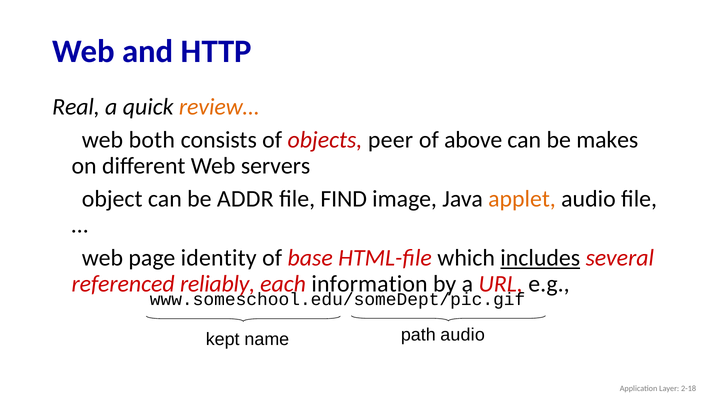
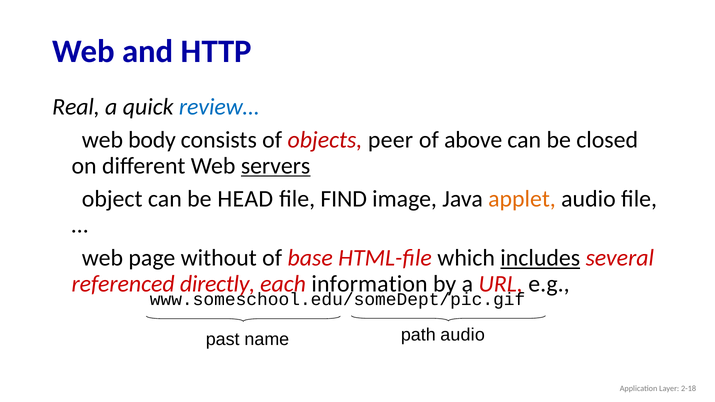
review… colour: orange -> blue (219, 107)
both: both -> body (152, 140)
makes: makes -> closed (607, 140)
servers underline: none -> present (276, 166)
ADDR: ADDR -> HEAD (245, 199)
identity: identity -> without (219, 258)
reliably: reliably -> directly (218, 284)
kept: kept -> past (223, 340)
